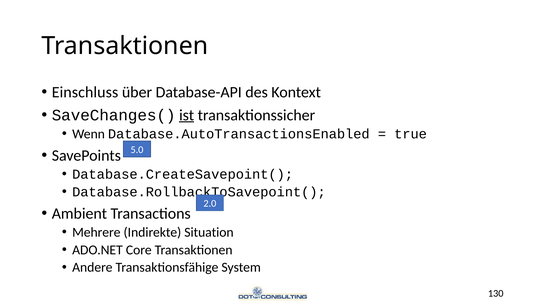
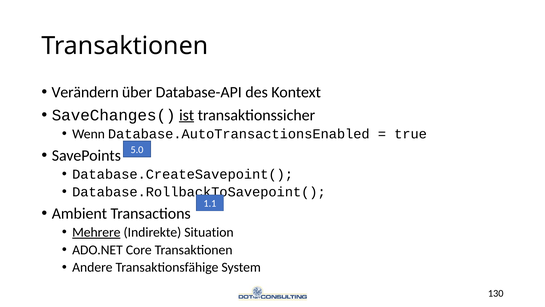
Einschluss: Einschluss -> Verändern (85, 92)
2.0: 2.0 -> 1.1 (210, 203)
Mehrere underline: none -> present (96, 232)
